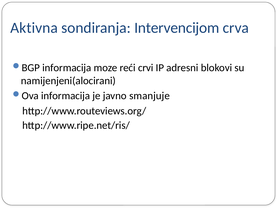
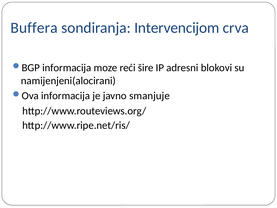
Aktivna: Aktivna -> Buffera (34, 28)
crvi: crvi -> šire (146, 68)
